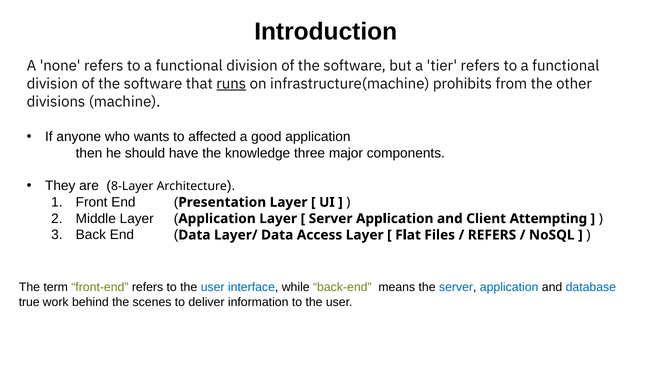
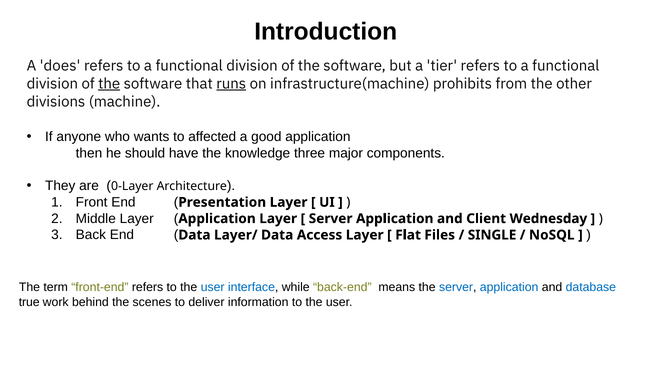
none: none -> does (60, 66)
the underline: none -> present (109, 84)
8-Layer: 8-Layer -> 0-Layer (132, 186)
Attempting: Attempting -> Wednesday (548, 219)
REFERS: REFERS -> SINGLE (492, 235)
